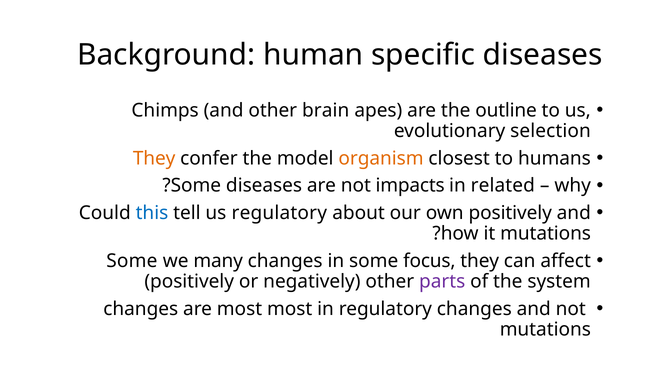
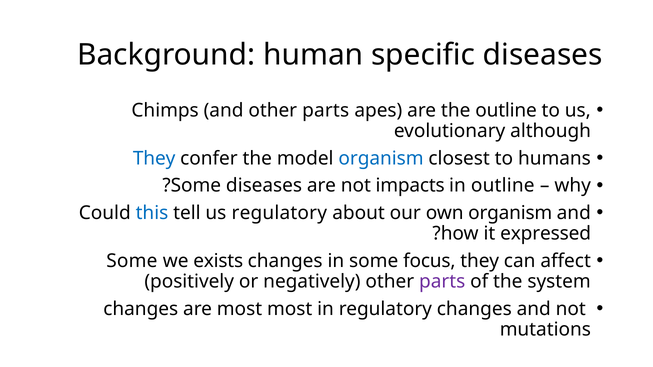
and other brain: brain -> parts (326, 110)
selection: selection -> although (551, 131)
They colour: orange -> blue (154, 158)
organism colour: orange -> blue (381, 158)
in related: related -> outline (503, 186)
own positively: positively -> organism (510, 213)
it mutations: mutations -> expressed (546, 234)
many: many -> exists (218, 261)
